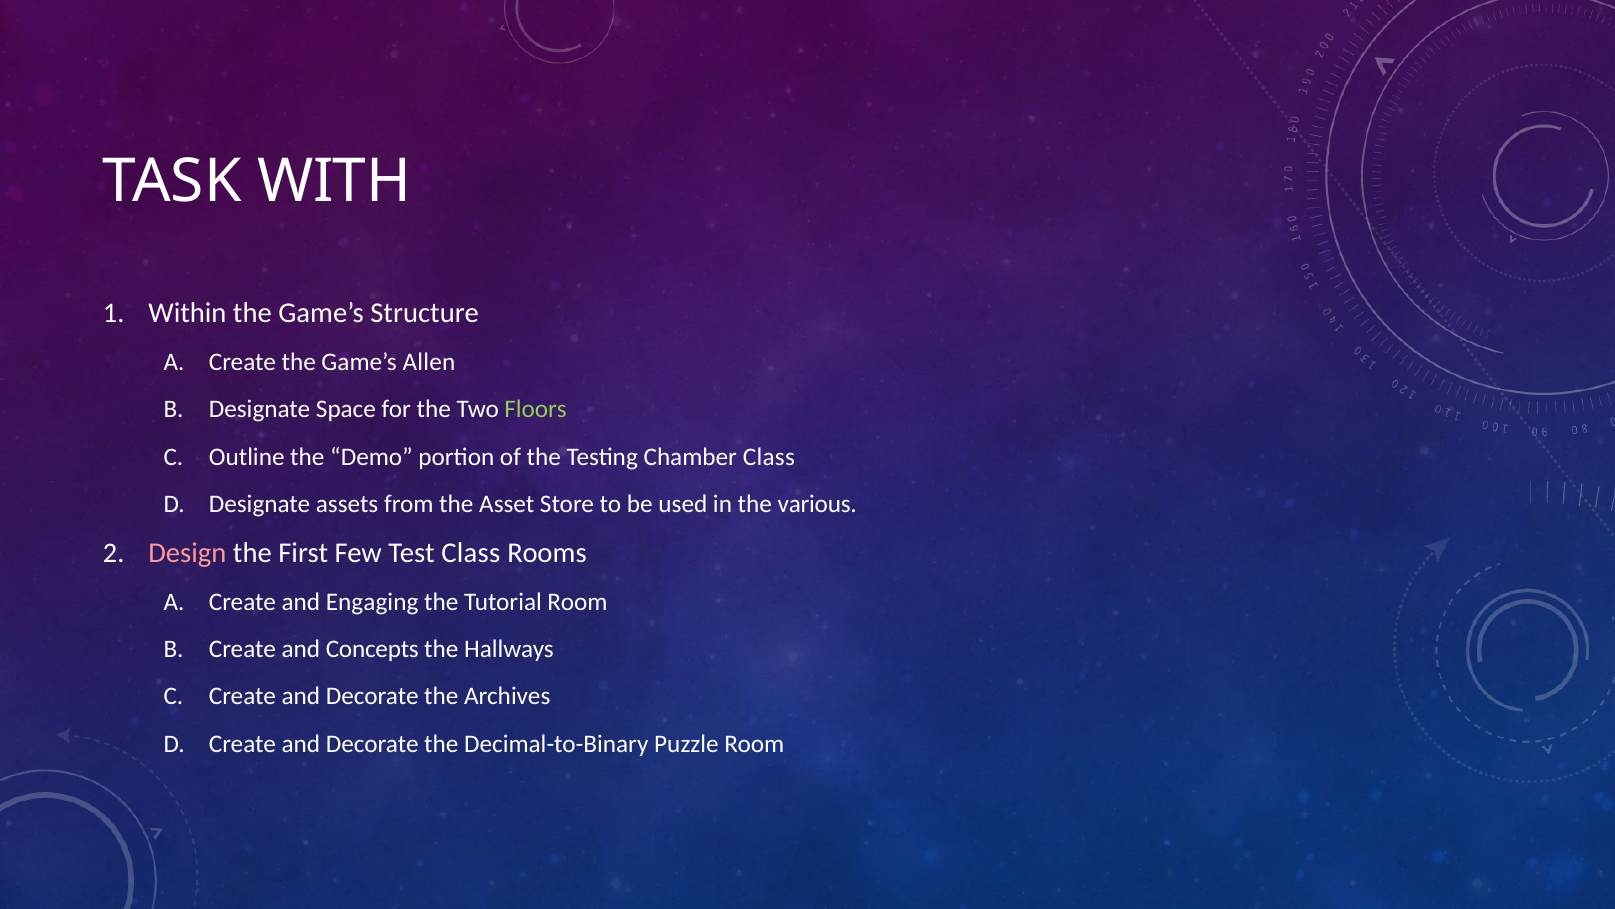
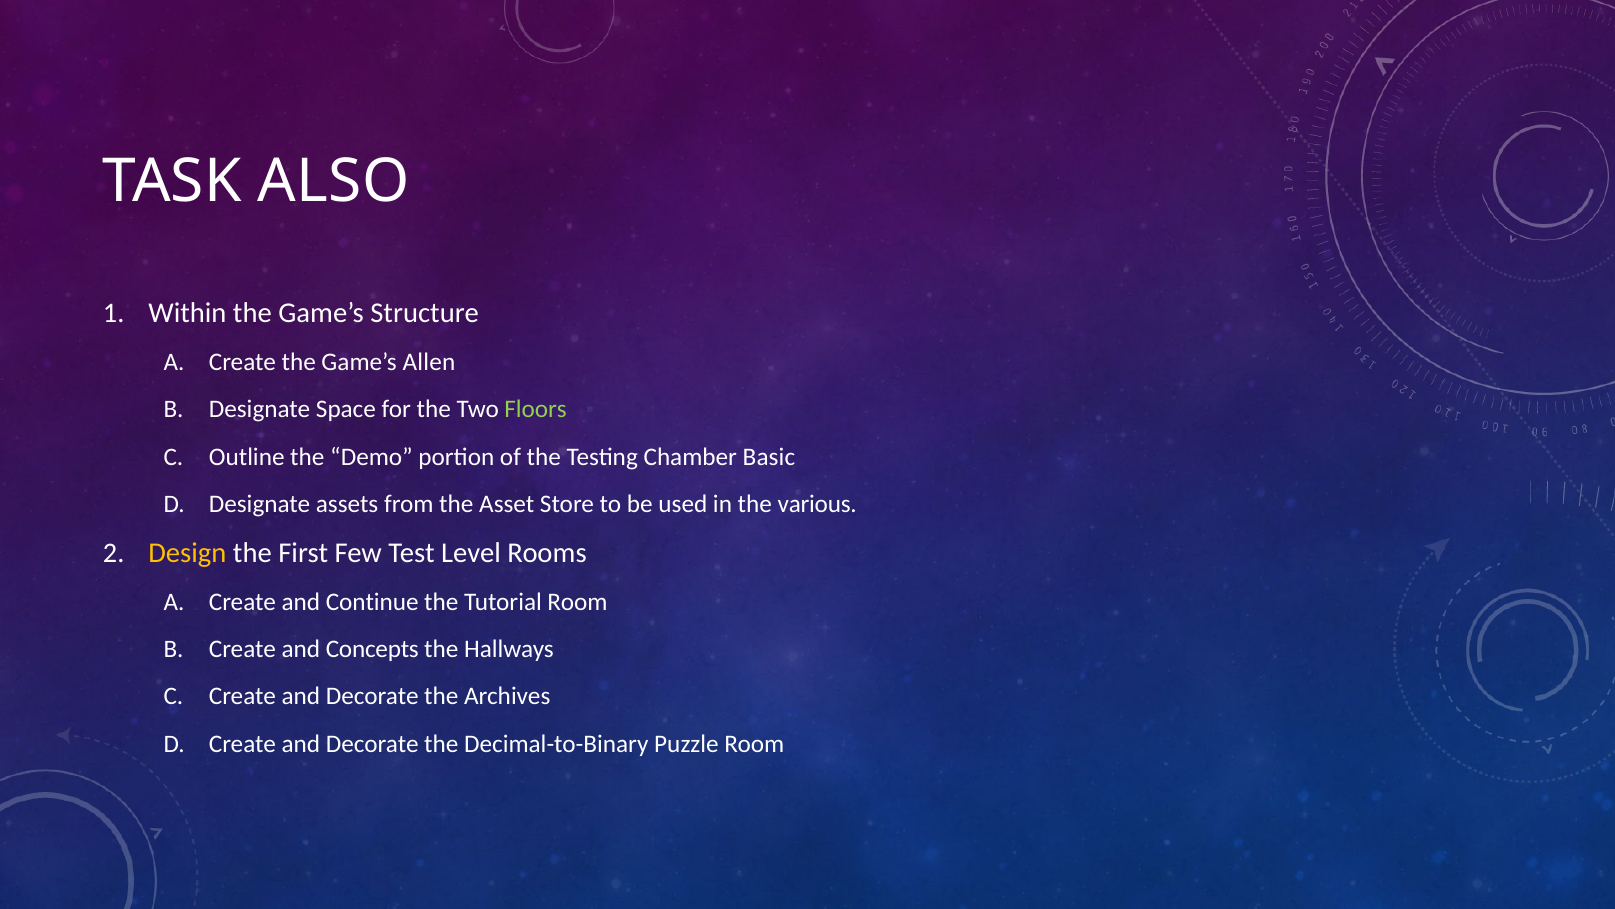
WITH: WITH -> ALSO (334, 181)
Chamber Class: Class -> Basic (769, 456)
Design colour: pink -> yellow (187, 553)
Test Class: Class -> Level (471, 553)
Engaging: Engaging -> Continue (372, 602)
